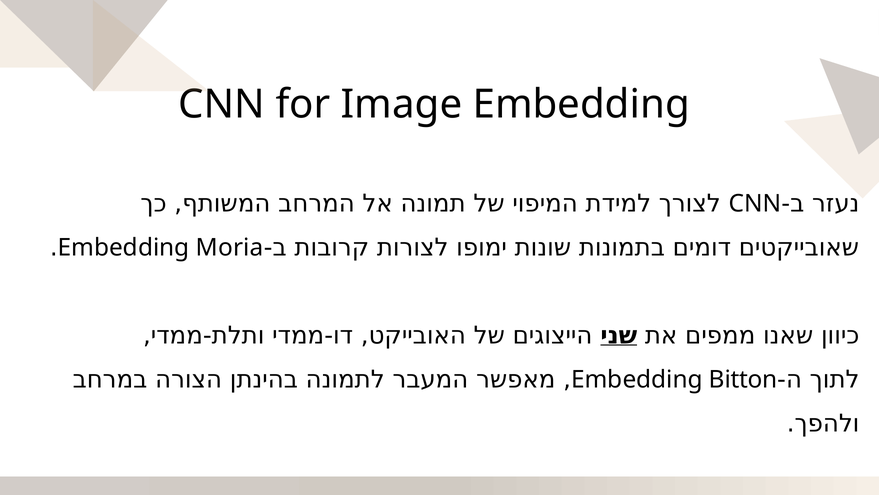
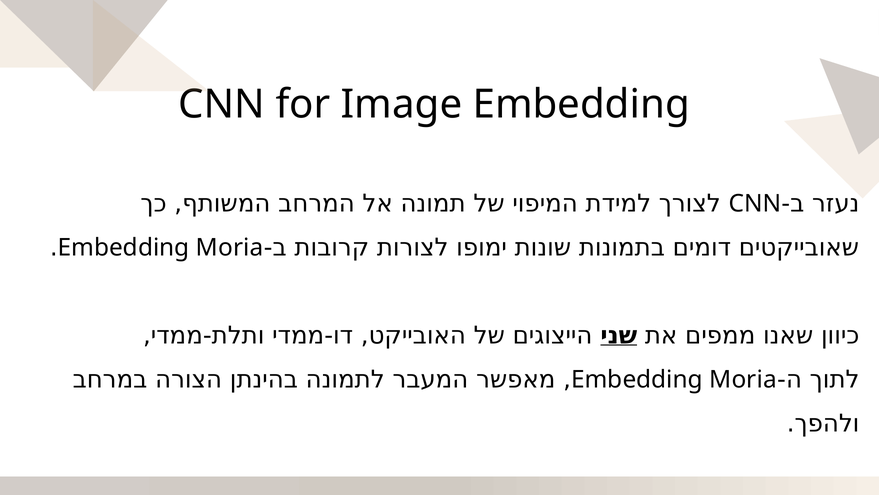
Bitton: Bitton -> Moria (743, 379)
